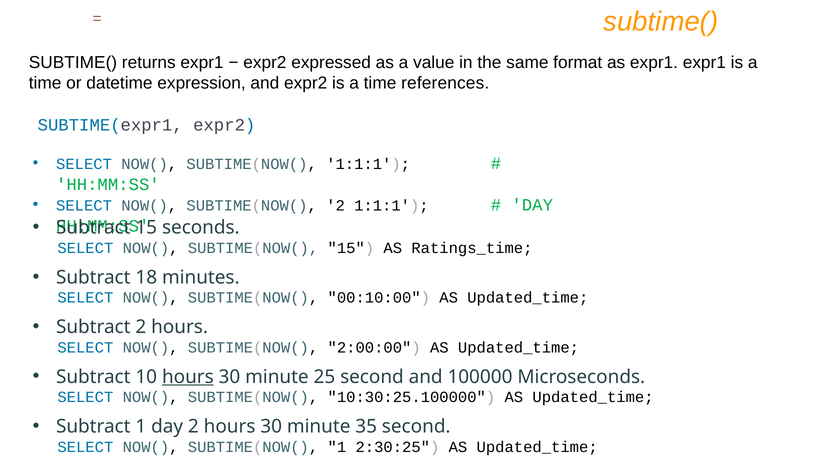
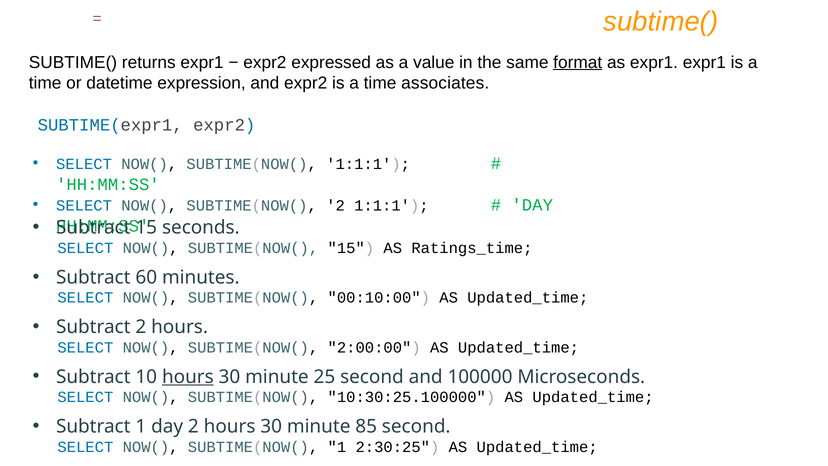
format underline: none -> present (578, 62)
references: references -> associates (445, 83)
18: 18 -> 60 (146, 277)
35: 35 -> 85 (366, 426)
